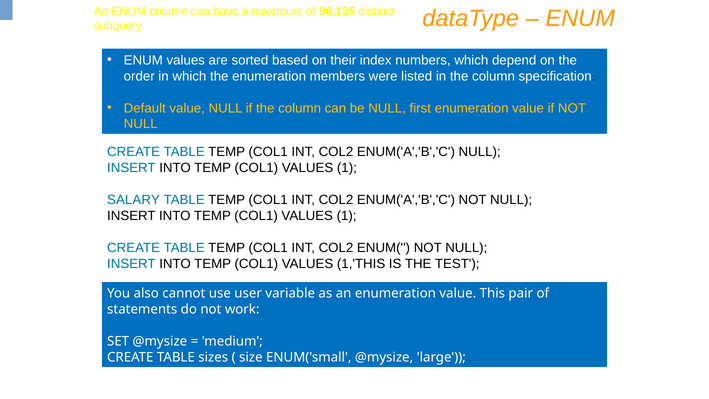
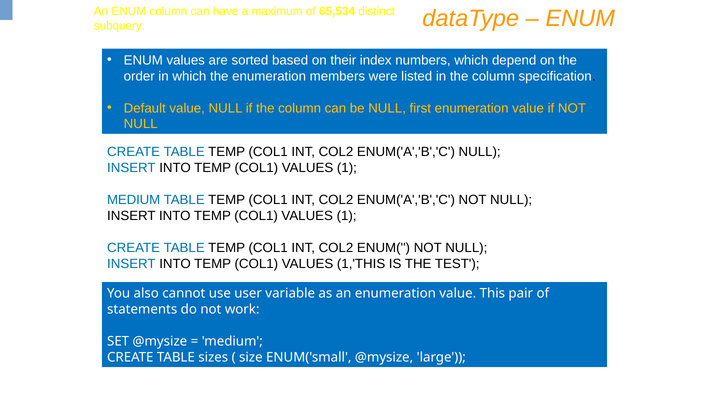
96,136: 96,136 -> 65,534 (337, 11)
SALARY: SALARY -> MEDIUM (134, 200)
